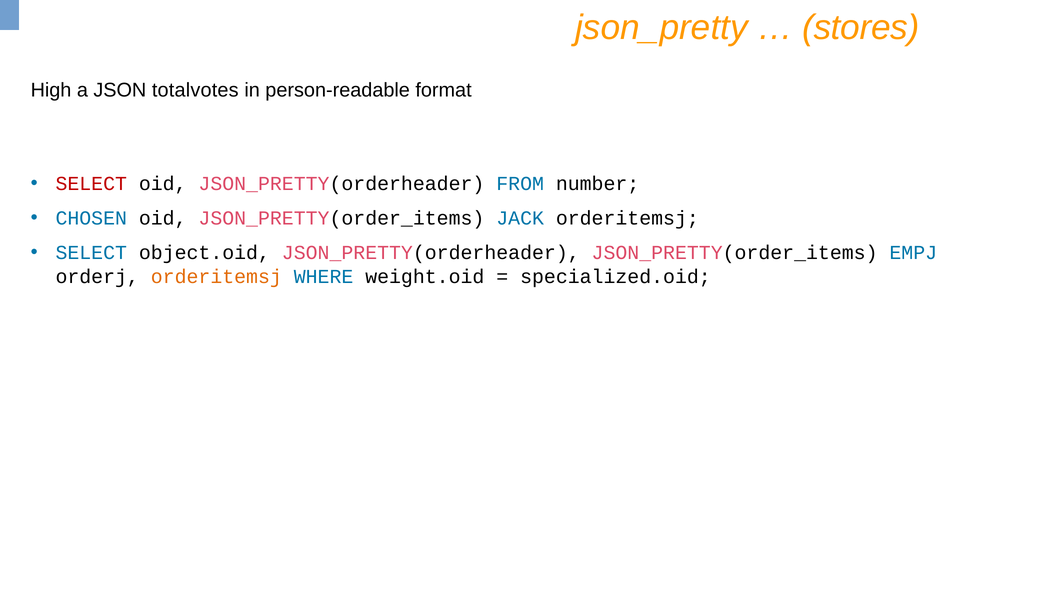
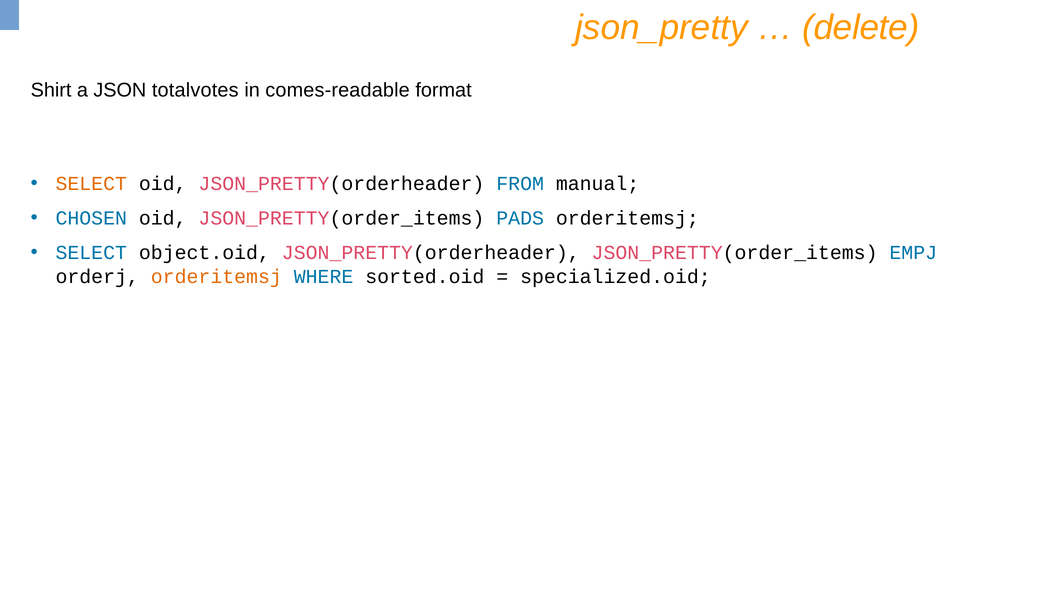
stores: stores -> delete (861, 28)
High: High -> Shirt (51, 90)
person-readable: person-readable -> comes-readable (338, 90)
SELECT colour: red -> orange (91, 184)
number: number -> manual (598, 184)
JACK: JACK -> PADS (520, 218)
weight.oid: weight.oid -> sorted.oid (425, 276)
